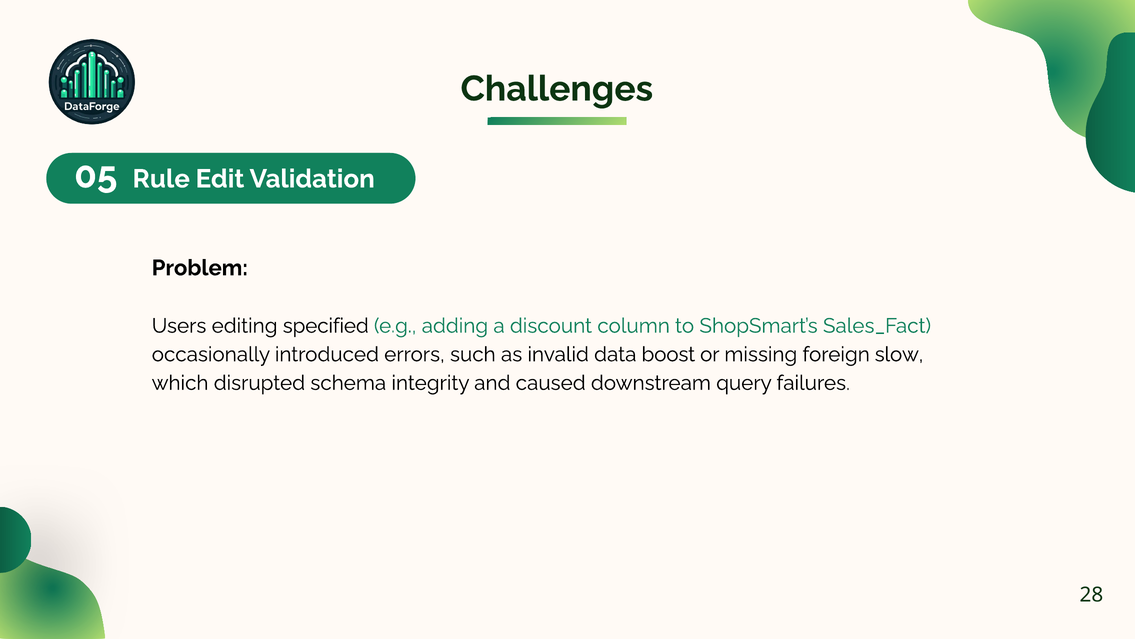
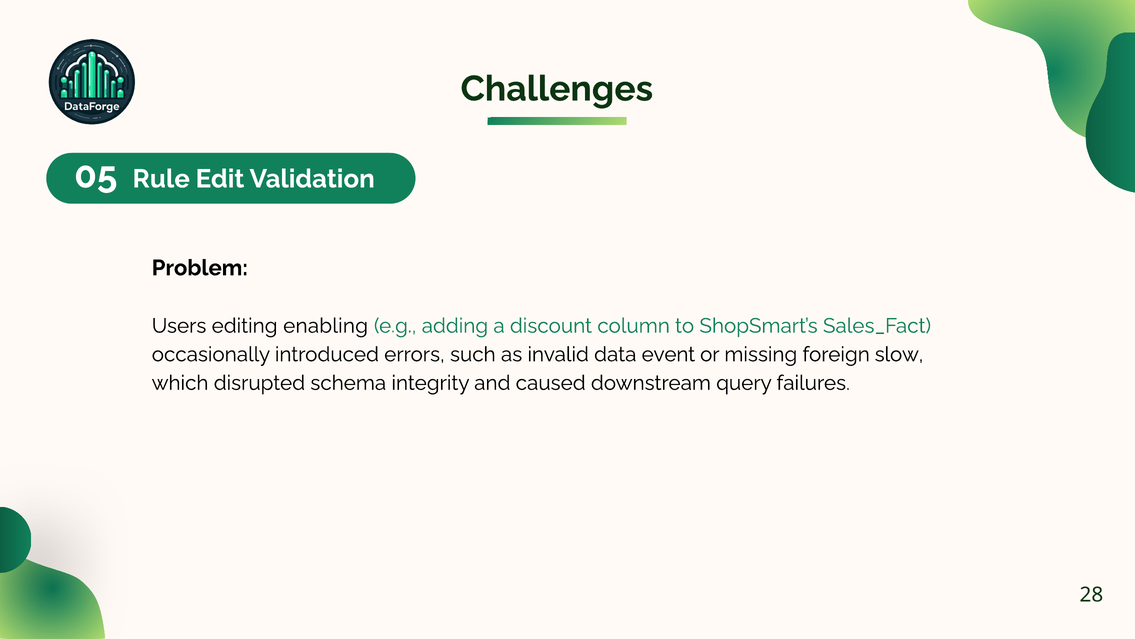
specified: specified -> enabling (326, 326)
boost: boost -> event (668, 355)
